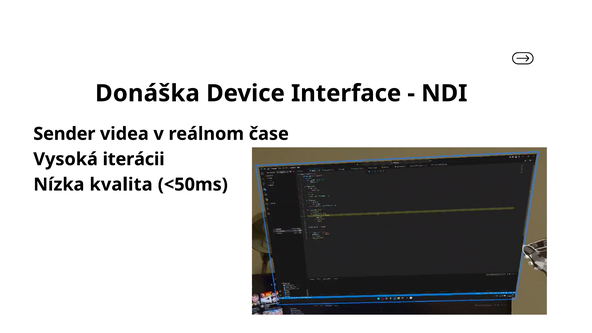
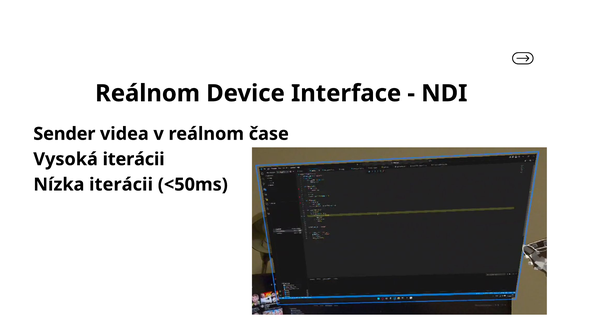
Donáška: Donáška -> Reálnom (148, 93)
Nízka kvalita: kvalita -> iterácii (121, 185)
